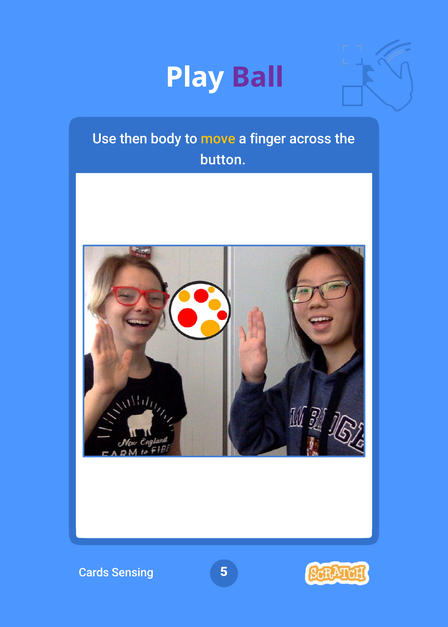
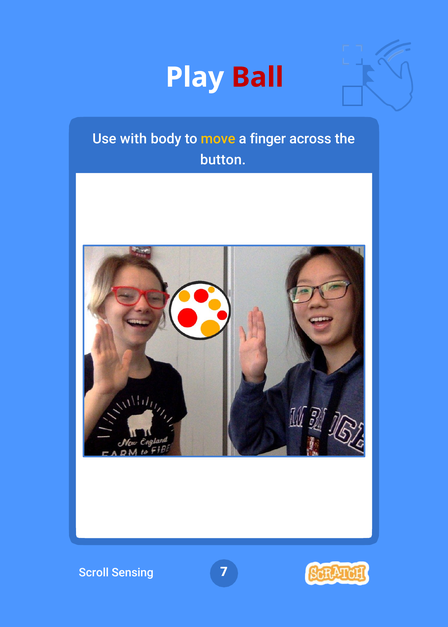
Ball colour: purple -> red (258, 77)
then: then -> with (133, 139)
Cards: Cards -> Scroll (94, 573)
5: 5 -> 7 (224, 572)
